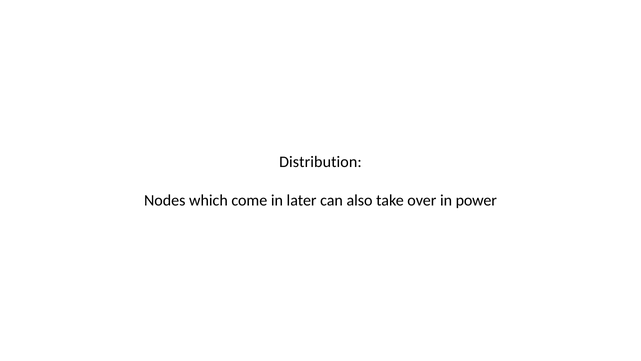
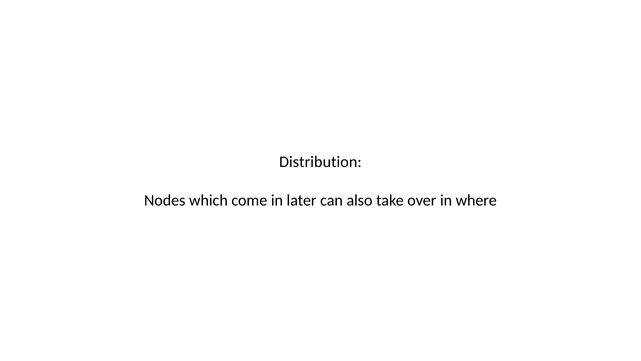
power: power -> where (476, 200)
